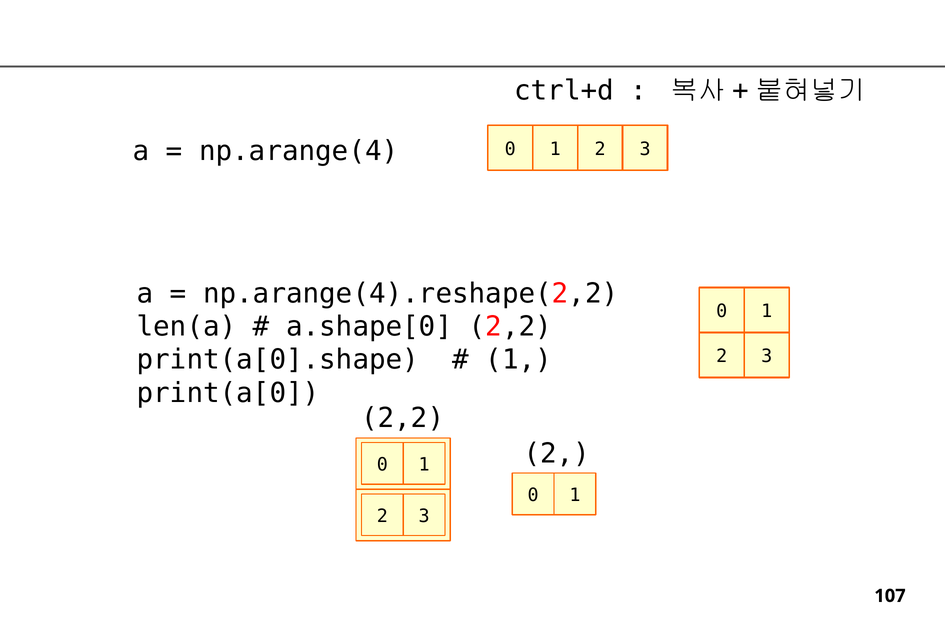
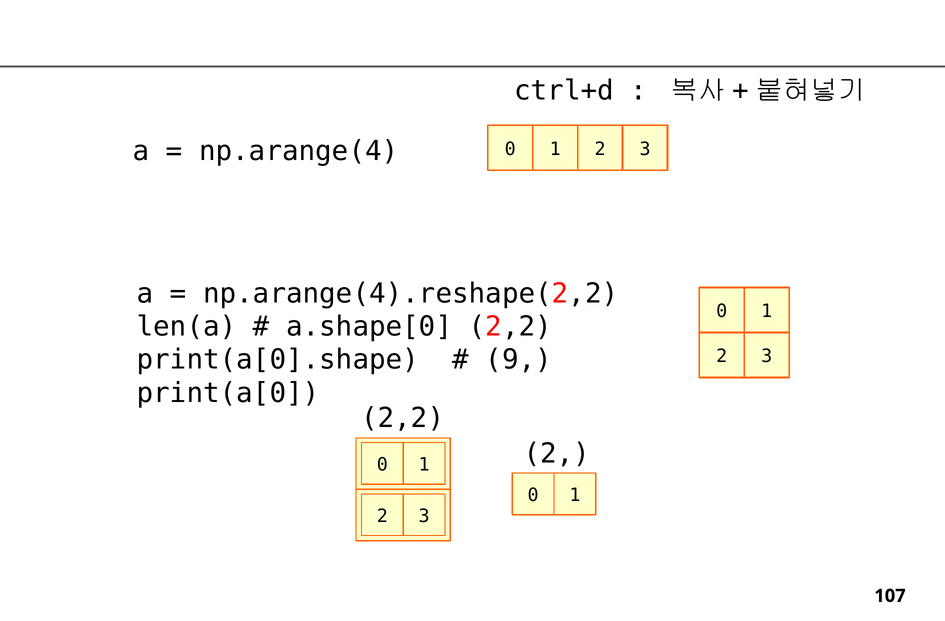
1: 1 -> 9 (519, 360)
